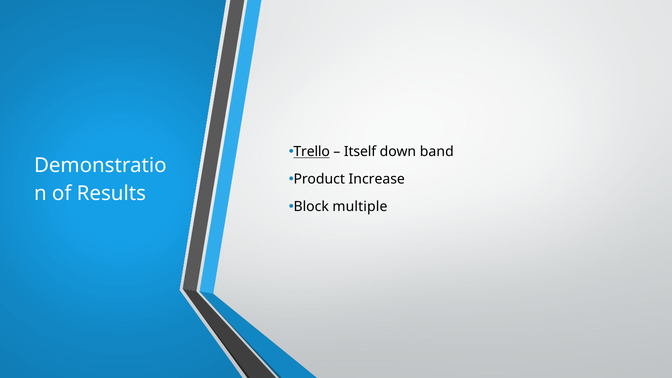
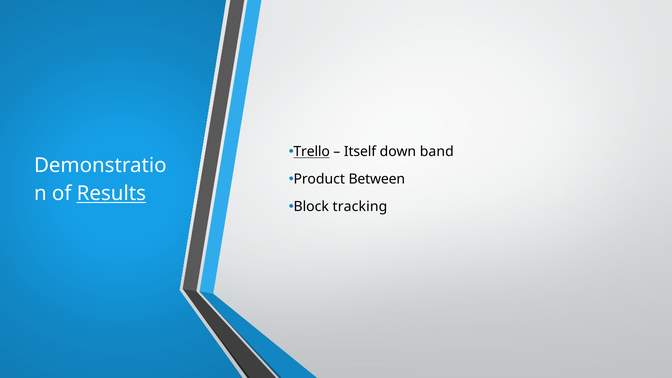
Increase: Increase -> Between (377, 179)
Results underline: none -> present (111, 194)
multiple: multiple -> tracking (360, 207)
